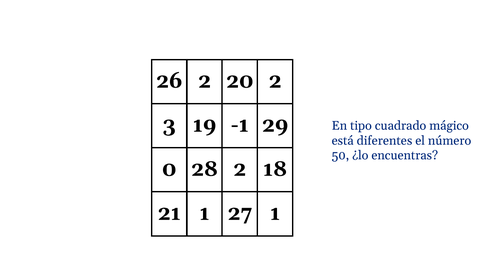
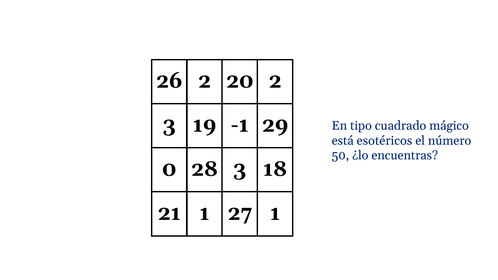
diferentes: diferentes -> esotéricos (384, 141)
28 2: 2 -> 3 (240, 169)
